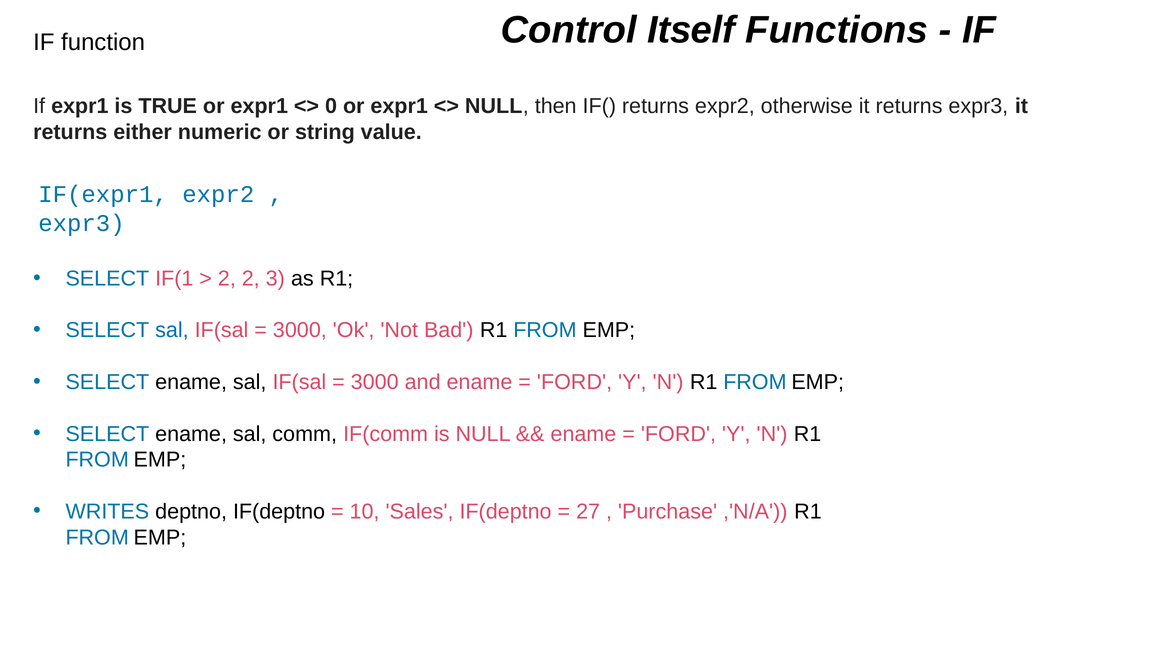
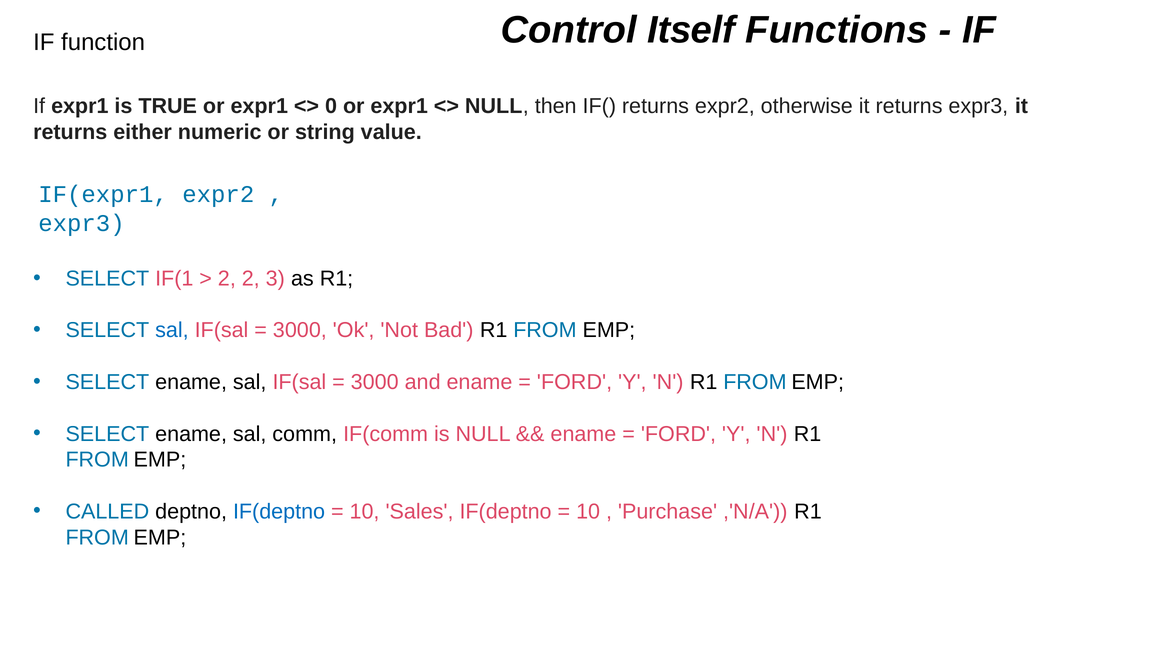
WRITES: WRITES -> CALLED (107, 511)
IF(deptno colour: black -> blue (279, 511)
27: 27 -> 10 (588, 511)
